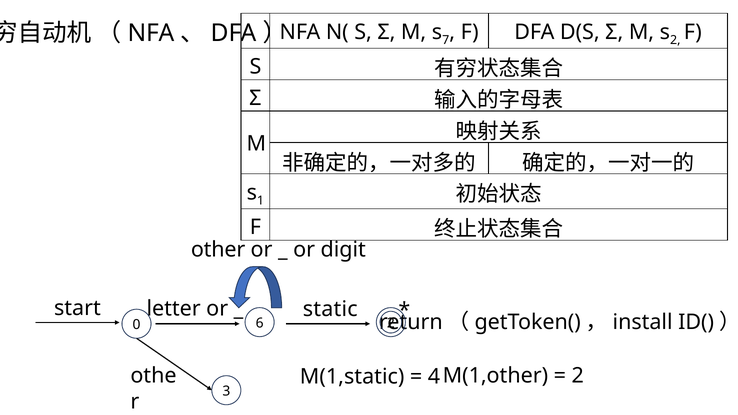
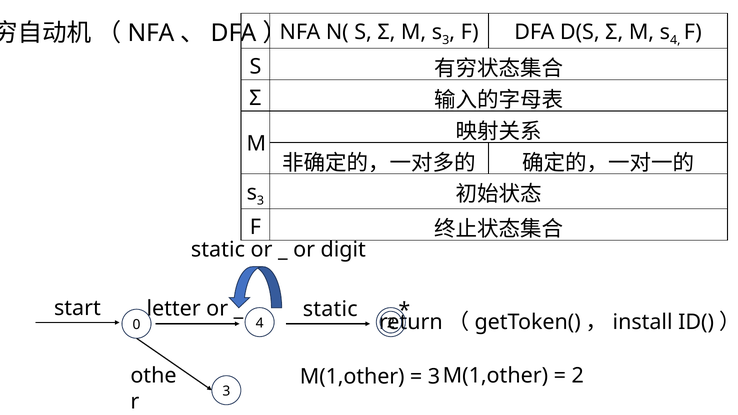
M s 7: 7 -> 3 (446, 40)
s 2: 2 -> 4 (675, 40)
1: 1 -> 3 (260, 201)
other: other -> static (218, 250)
0 6: 6 -> 4 (260, 323)
M(1,static: M(1,static -> M(1,other (352, 377)
4: 4 -> 3 (434, 377)
